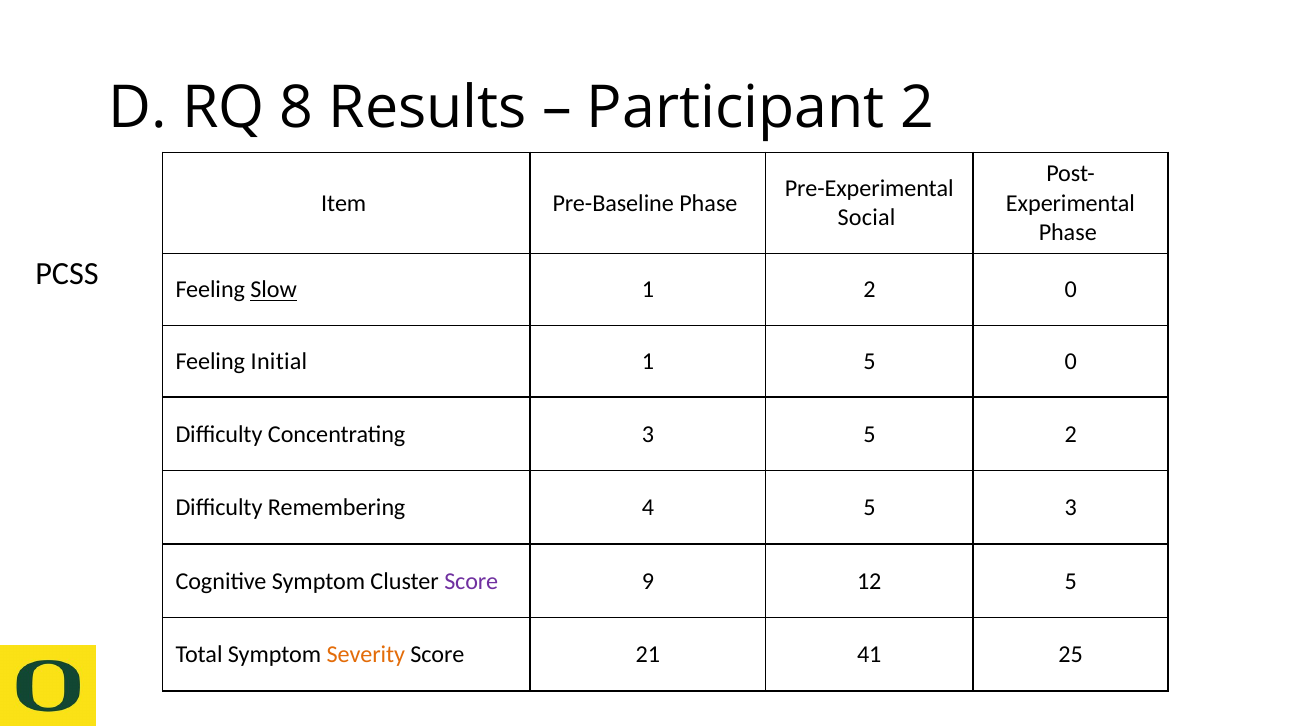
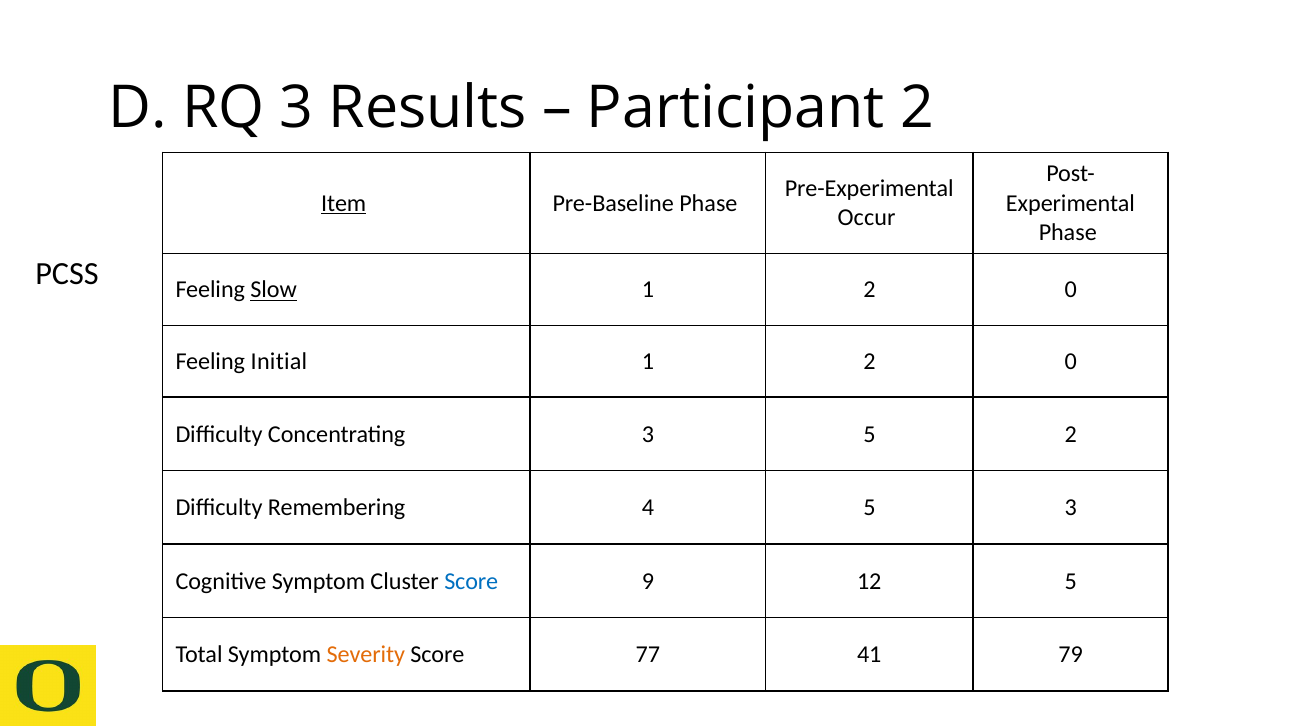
RQ 8: 8 -> 3 (297, 108)
Item underline: none -> present (344, 203)
Social: Social -> Occur (867, 218)
5: 5 -> 2 (869, 361)
Score colour: purple -> blue (471, 581)
21: 21 -> 77 (648, 654)
25: 25 -> 79 (1071, 654)
